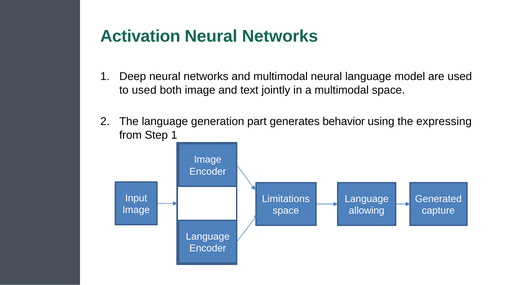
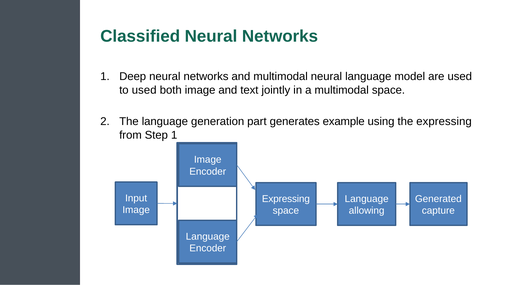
Activation: Activation -> Classified (140, 36)
behavior: behavior -> example (344, 122)
Limitations: Limitations -> Expressing (286, 199)
